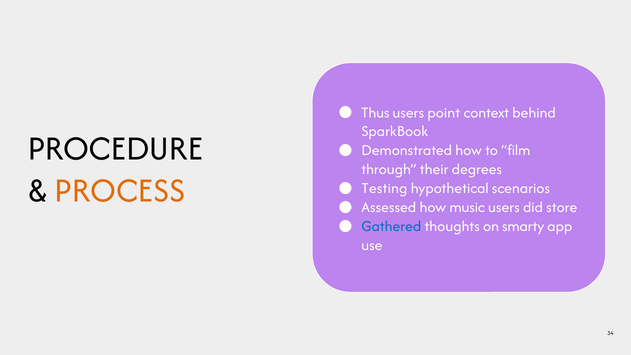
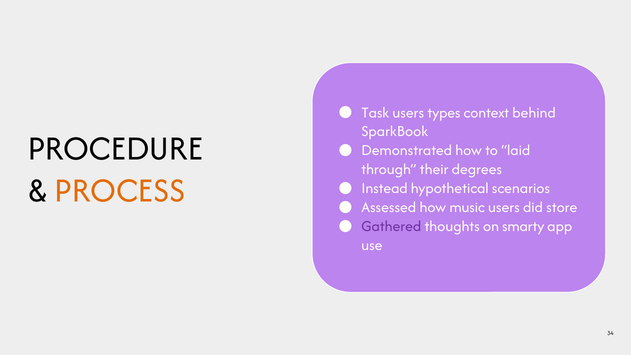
Thus: Thus -> Task (375, 112)
point: point -> types (444, 112)
film: film -> laid (516, 150)
Testing: Testing -> Instead (384, 188)
Gathered colour: blue -> purple (391, 226)
